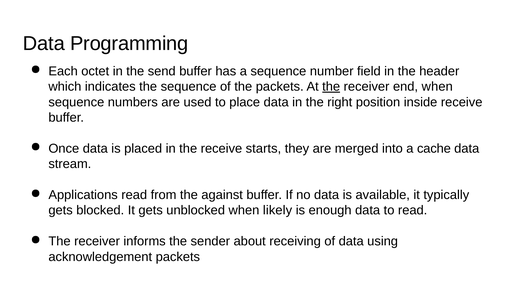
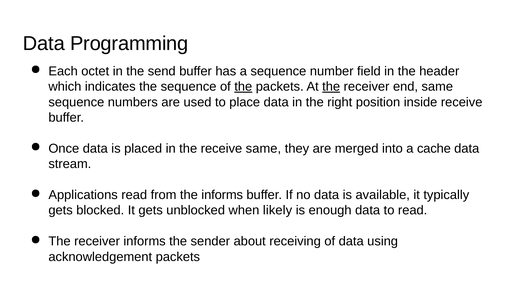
the underline: none -> present (243, 87)
end when: when -> same (437, 87)
receive starts: starts -> same (263, 148)
the against: against -> informs (222, 195)
